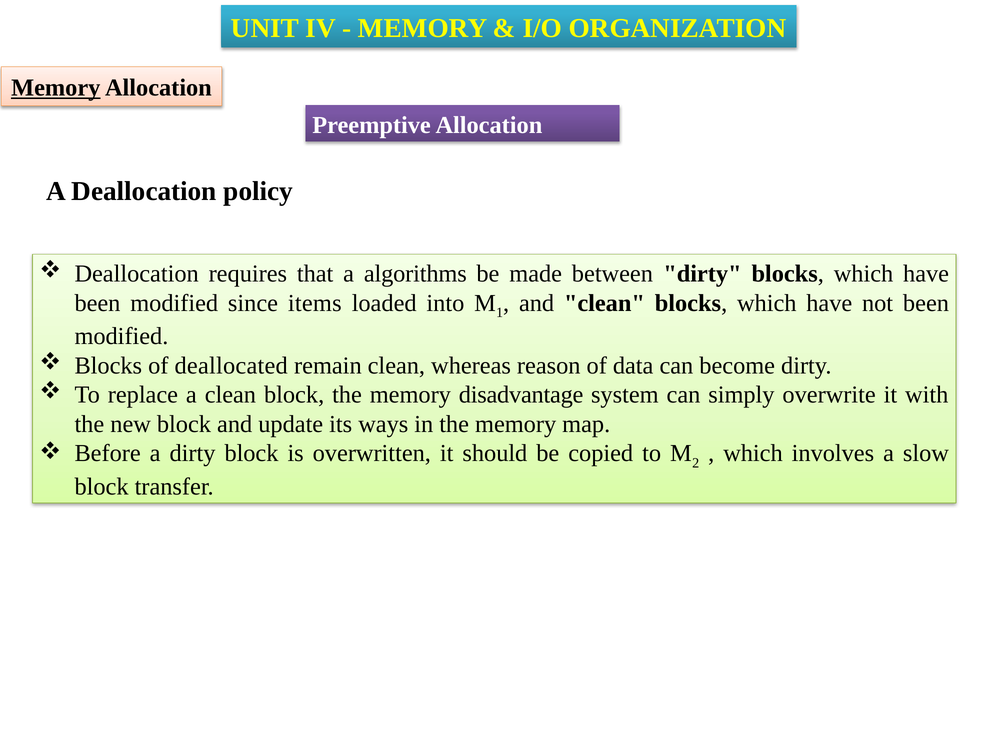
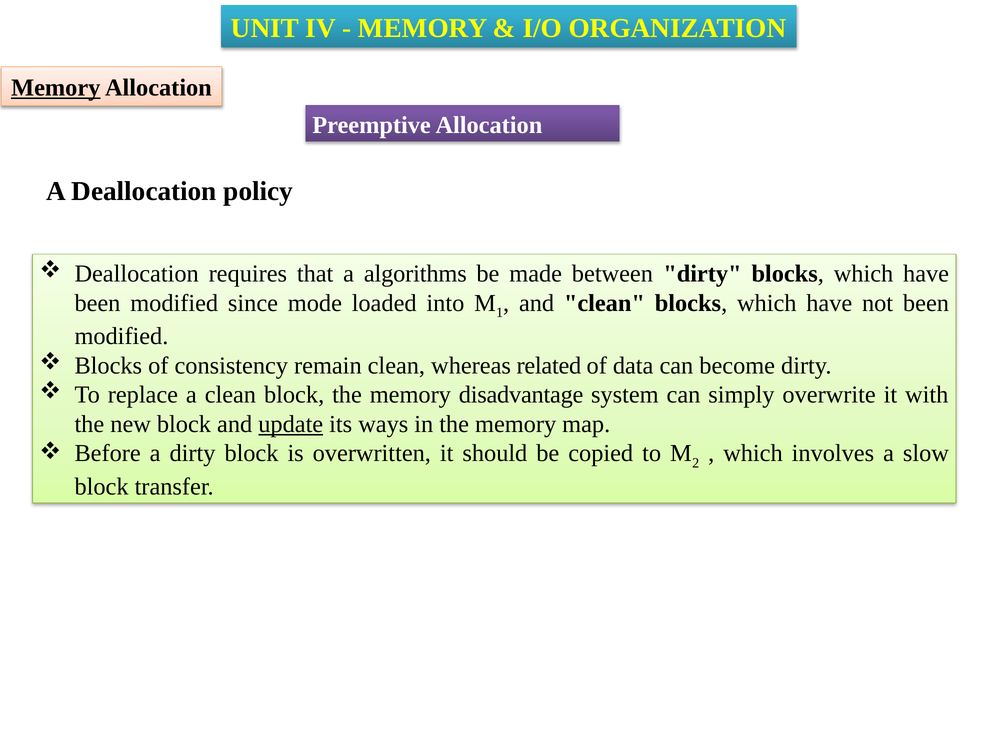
items: items -> mode (315, 303)
deallocated: deallocated -> consistency (231, 366)
reason: reason -> related (549, 366)
update underline: none -> present (291, 424)
